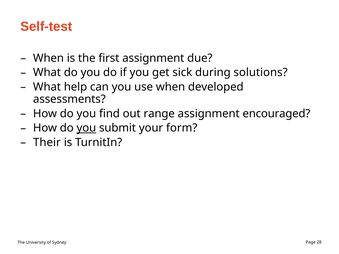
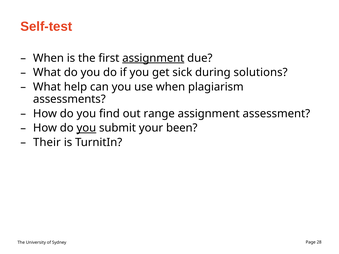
assignment underline: none -> present (153, 58)
developed: developed -> plagiarism (216, 87)
encouraged: encouraged -> assessment (276, 114)
form: form -> been (182, 128)
